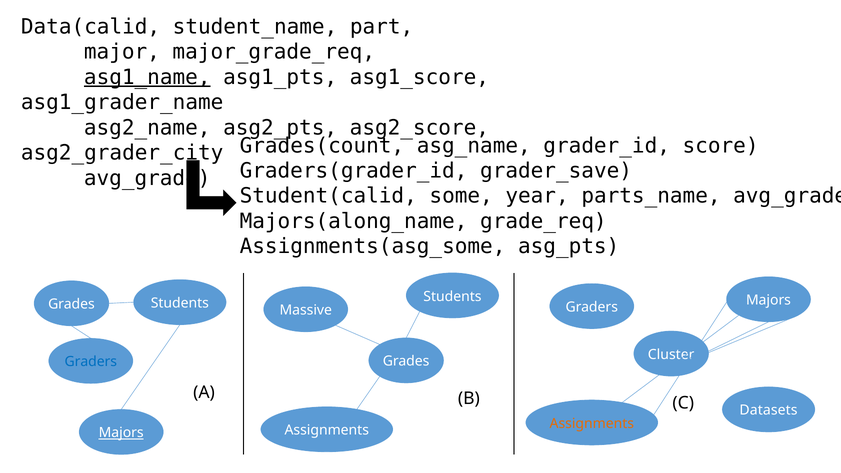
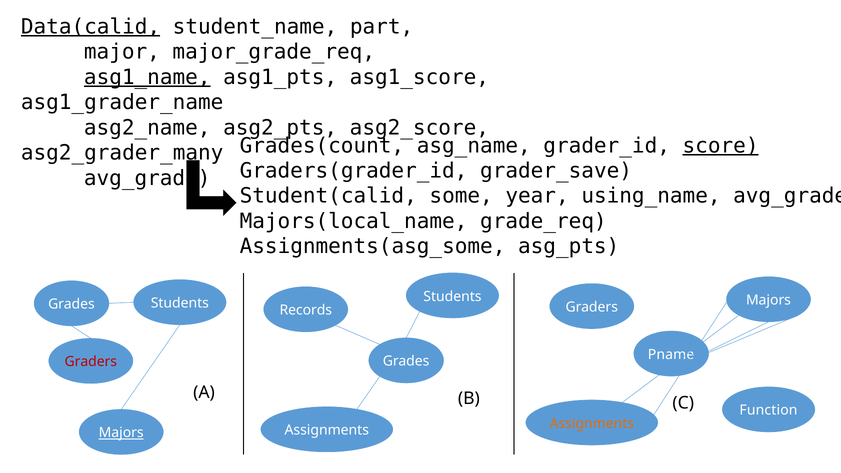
Data(calid underline: none -> present (91, 27)
score underline: none -> present (721, 146)
asg2_grader_city: asg2_grader_city -> asg2_grader_many (122, 153)
parts_name: parts_name -> using_name (651, 196)
Majors(along_name: Majors(along_name -> Majors(local_name (354, 221)
Massive: Massive -> Records (306, 310)
Cluster: Cluster -> Pname (671, 355)
Graders colour: blue -> red (91, 362)
Datasets: Datasets -> Function (769, 410)
